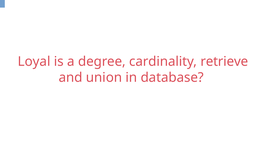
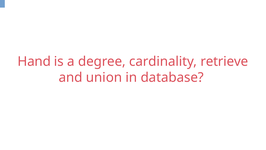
Loyal: Loyal -> Hand (34, 61)
